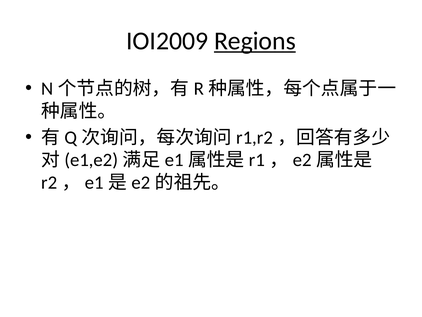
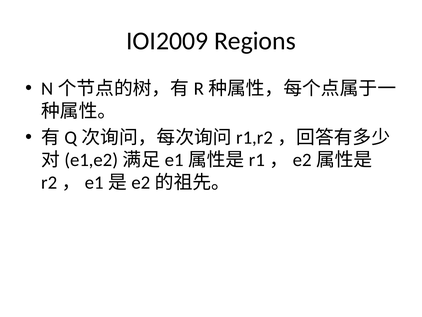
Regions underline: present -> none (255, 41)
